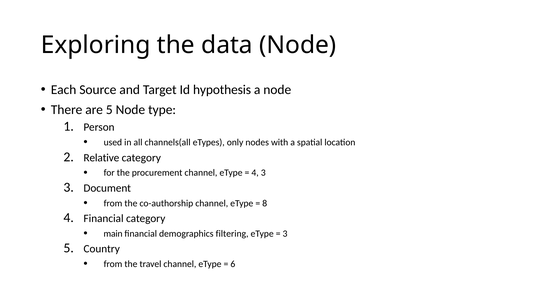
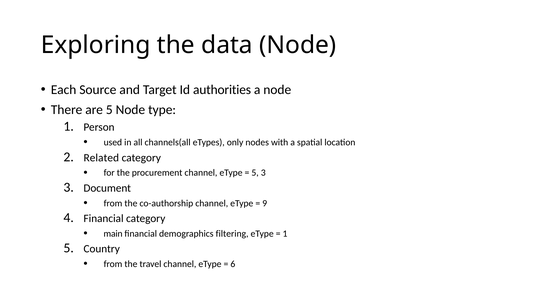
hypothesis: hypothesis -> authorities (222, 89)
Relative: Relative -> Related (101, 157)
4: 4 -> 5 (255, 172)
8: 8 -> 9 (265, 203)
3: 3 -> 1 (285, 233)
